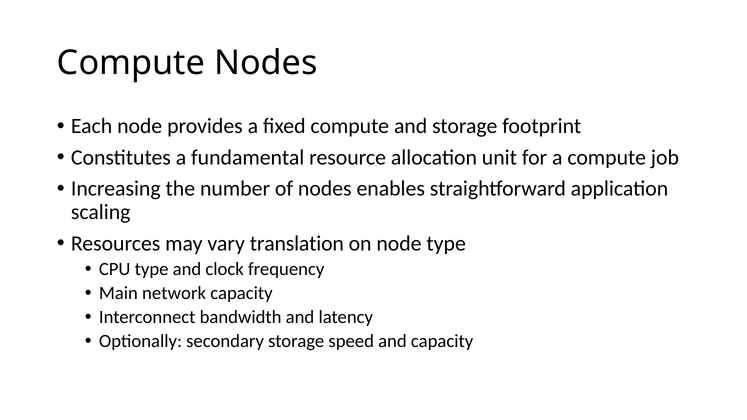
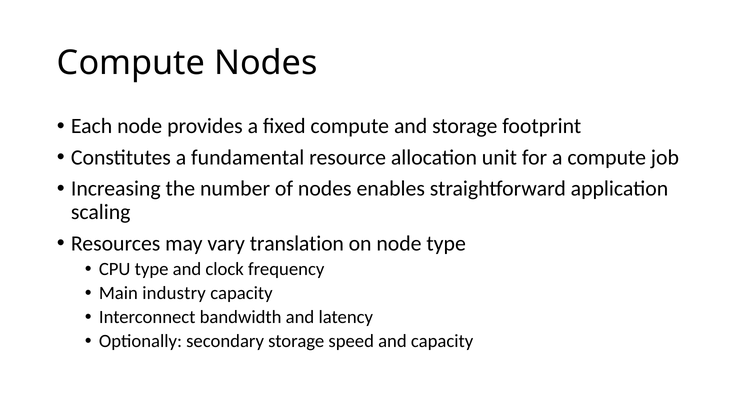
network: network -> industry (174, 293)
